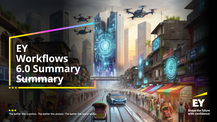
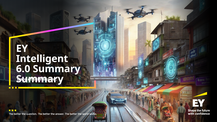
Workflows: Workflows -> Intelligent (42, 59)
